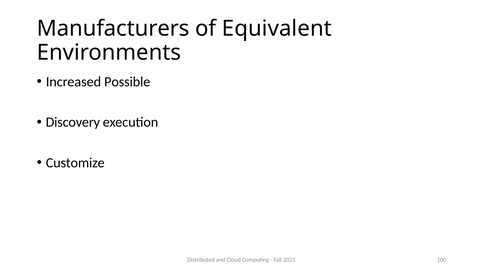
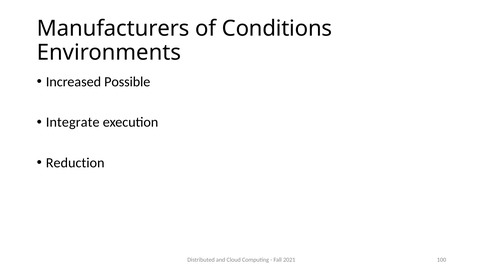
Equivalent: Equivalent -> Conditions (277, 29)
Discovery: Discovery -> Integrate (73, 122)
Customize: Customize -> Reduction (75, 163)
